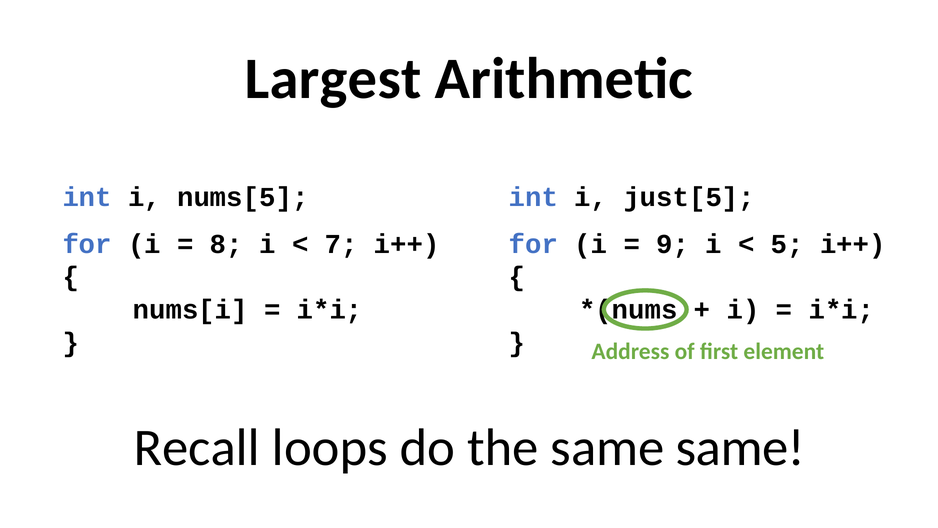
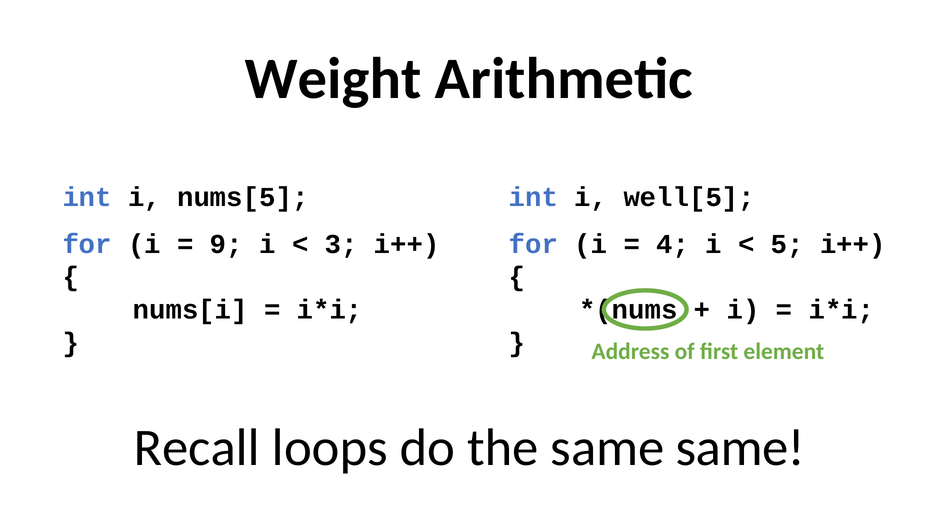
Largest: Largest -> Weight (333, 79)
just[5: just[5 -> well[5 (689, 197)
8: 8 -> 9 (226, 244)
7: 7 -> 3 (341, 244)
9: 9 -> 4 (673, 244)
